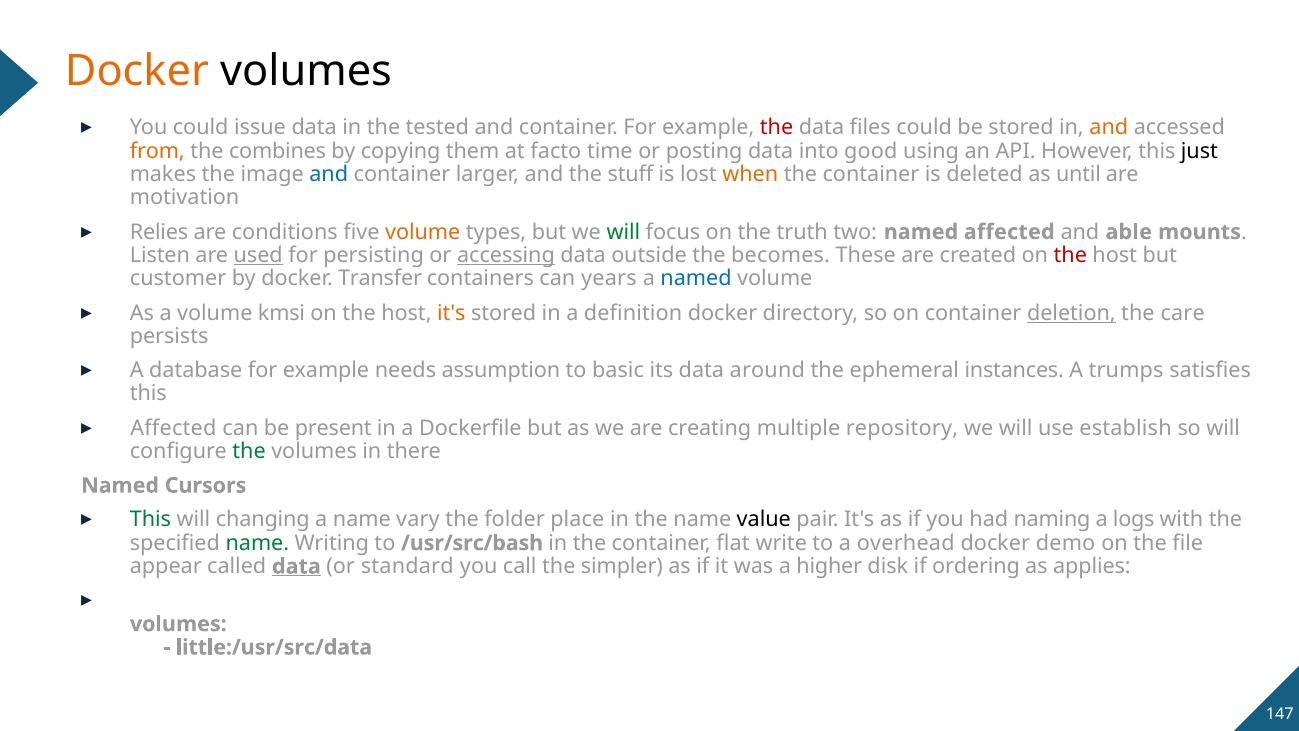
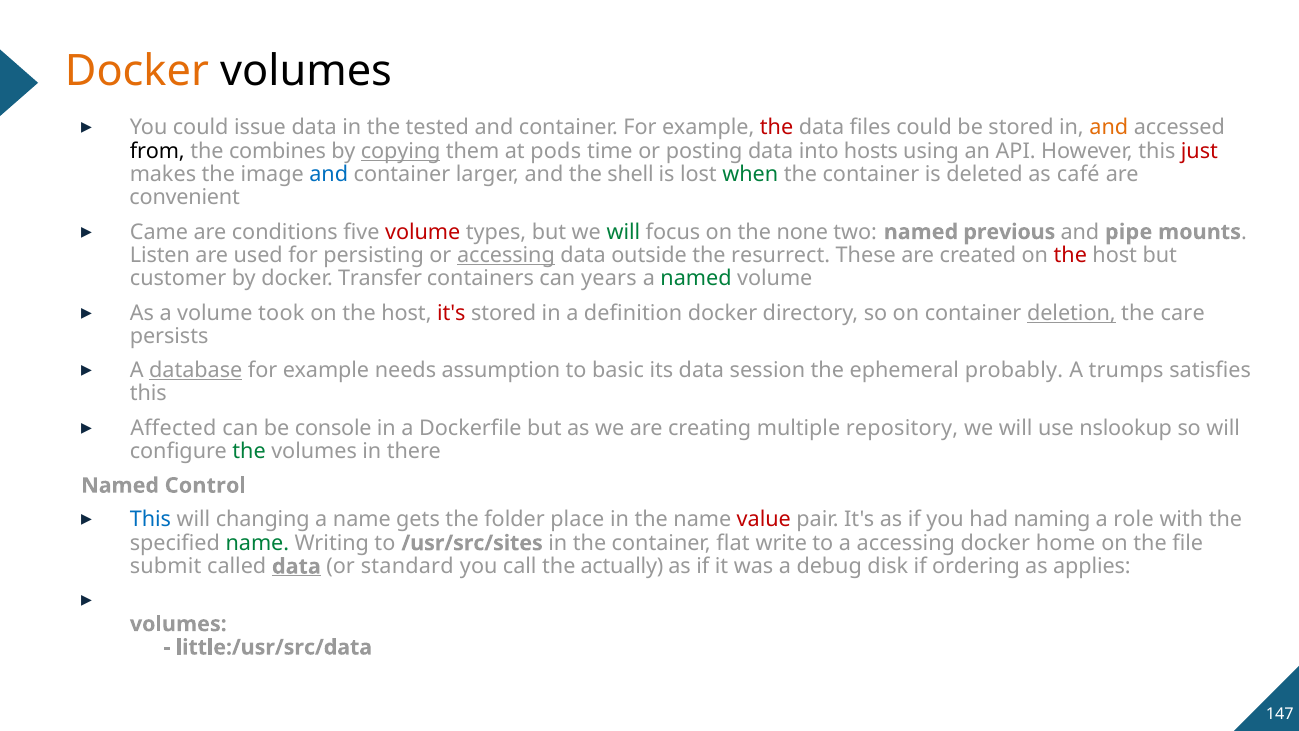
from colour: orange -> black (157, 151)
copying underline: none -> present (401, 151)
facto: facto -> pods (556, 151)
good: good -> hosts (871, 151)
just colour: black -> red (1199, 151)
stuff: stuff -> shell (630, 174)
when colour: orange -> green (750, 174)
until: until -> café (1078, 174)
motivation: motivation -> convenient (185, 198)
Relies: Relies -> Came (159, 232)
volume colour: orange -> red (423, 232)
truth: truth -> none (802, 232)
named affected: affected -> previous (1009, 232)
able: able -> pipe (1129, 232)
used underline: present -> none (258, 255)
becomes: becomes -> resurrect (781, 255)
named colour: blue -> green (696, 279)
kmsi: kmsi -> took (281, 313)
it's colour: orange -> red (451, 313)
database underline: none -> present (196, 370)
around: around -> session (767, 370)
instances: instances -> probably (1014, 370)
present: present -> console (333, 428)
establish: establish -> nslookup (1126, 428)
Cursors: Cursors -> Control (205, 485)
This colour: green -> blue (150, 520)
vary: vary -> gets (418, 520)
value colour: black -> red (764, 520)
logs: logs -> role (1134, 520)
/usr/src/bash: /usr/src/bash -> /usr/src/sites (472, 543)
a overhead: overhead -> accessing (906, 543)
demo: demo -> home (1066, 543)
appear: appear -> submit (166, 566)
simpler: simpler -> actually (622, 566)
higher: higher -> debug (829, 566)
